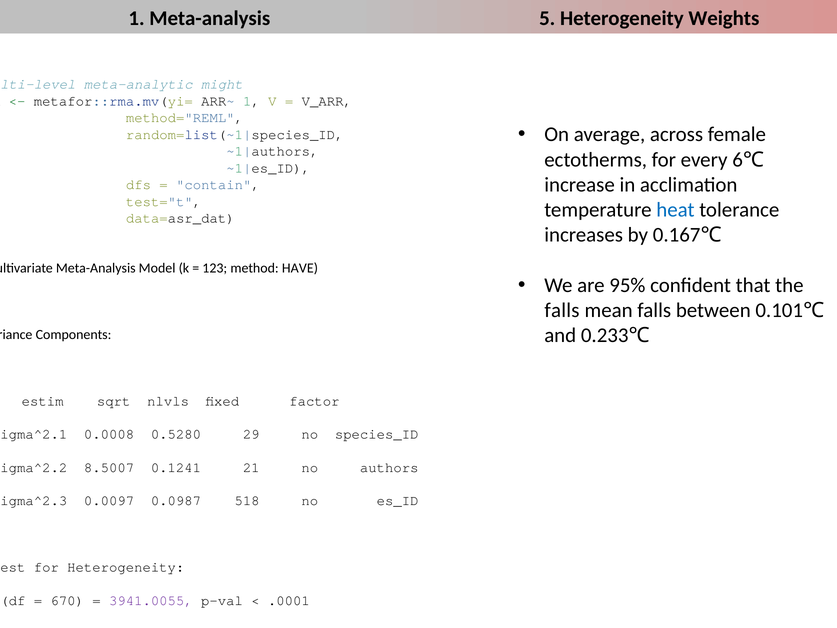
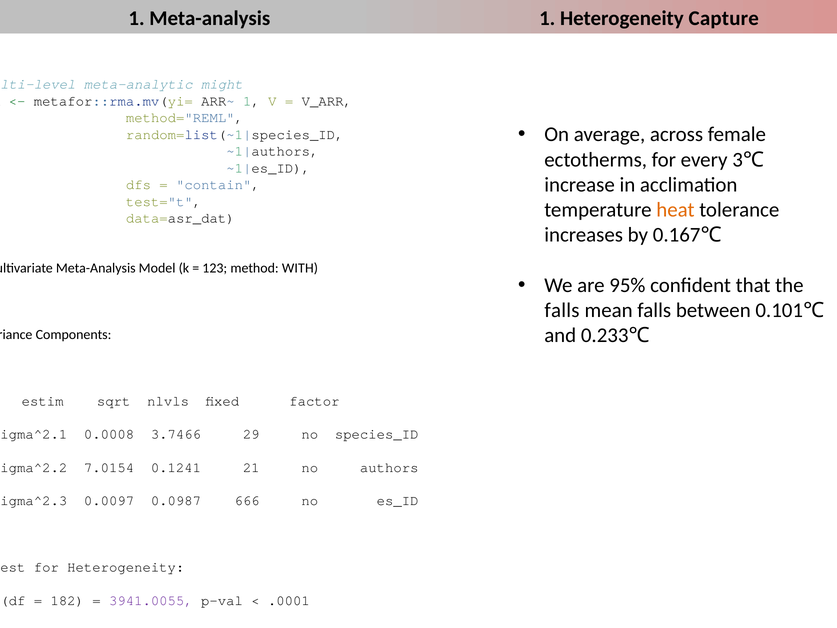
Meta-analysis 5: 5 -> 1 (547, 18)
Weights: Weights -> Capture (724, 18)
6: 6 -> 3 (738, 160)
heat colour: blue -> orange (675, 210)
method HAVE: HAVE -> WITH (300, 268)
0.5280: 0.5280 -> 3.7466 (176, 434)
8.5007: 8.5007 -> 7.0154 (109, 467)
518: 518 -> 666 (247, 501)
670: 670 -> 182 (67, 600)
